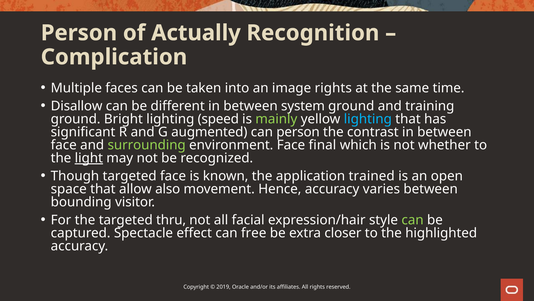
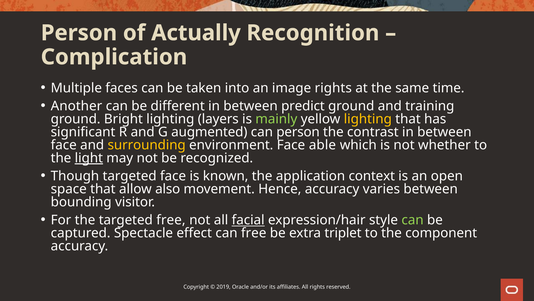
Disallow: Disallow -> Another (76, 106)
system: system -> predict (303, 106)
speed: speed -> layers (218, 119)
lighting colour: light blue -> yellow (368, 119)
surrounding colour: light green -> yellow (147, 145)
final: final -> able (322, 145)
trained: trained -> context (372, 176)
targeted thru: thru -> free (171, 220)
facial underline: none -> present (248, 220)
closer: closer -> triplet (343, 233)
highlighted: highlighted -> component (441, 233)
